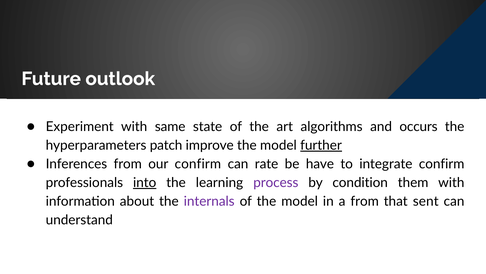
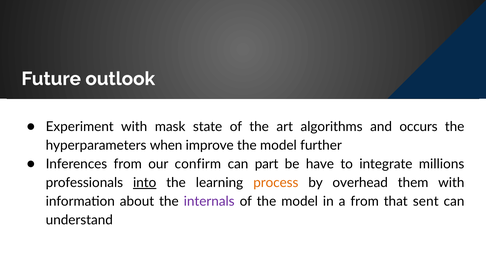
same: same -> mask (170, 126)
patch: patch -> when (166, 145)
further underline: present -> none (321, 145)
rate: rate -> part (267, 164)
integrate confirm: confirm -> millions (442, 164)
process colour: purple -> orange (276, 182)
condition: condition -> overhead (360, 182)
